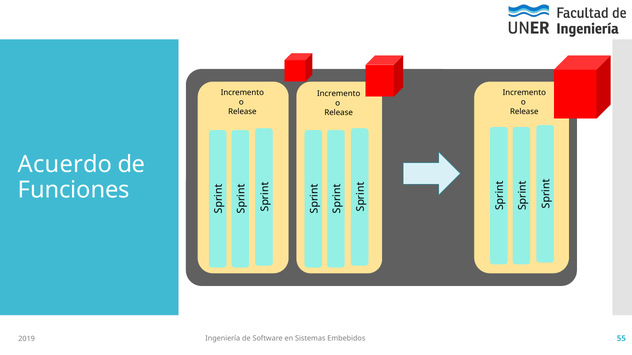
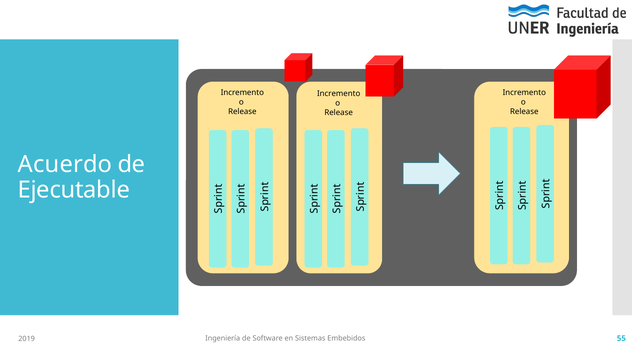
Funciones: Funciones -> Ejecutable (74, 190)
